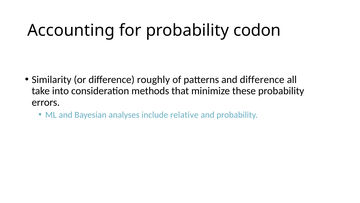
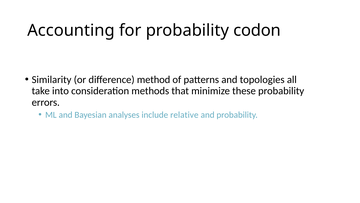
roughly: roughly -> method (154, 79)
and difference: difference -> topologies (262, 79)
